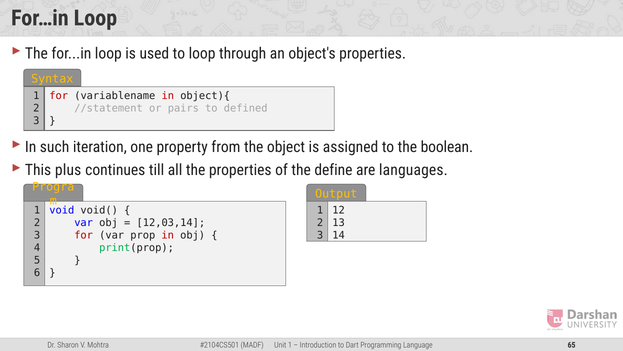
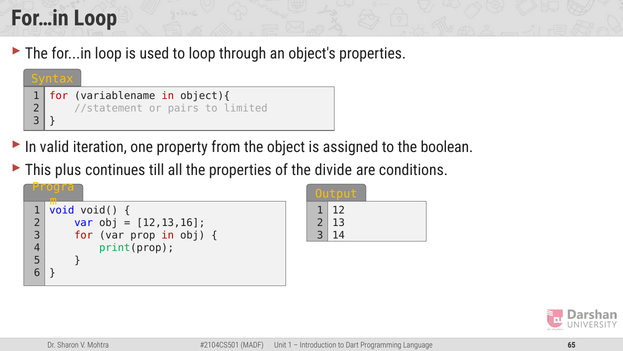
defined: defined -> limited (246, 108)
such: such -> valid (55, 147)
define: define -> divide (333, 170)
languages: languages -> conditions (413, 170)
12,03,14: 12,03,14 -> 12,13,16 (171, 223)
